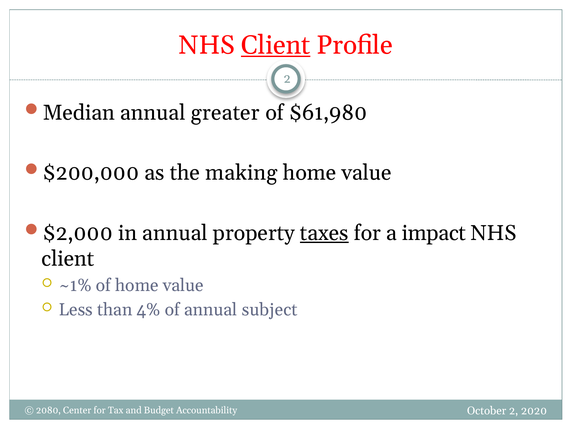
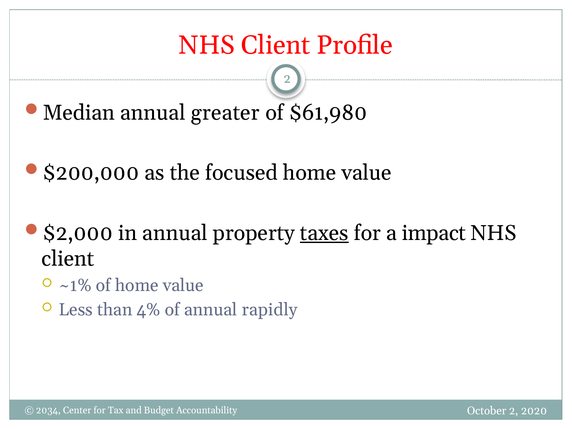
Client underline: present -> none (276, 45)
making: making -> focused (241, 173)
subject: subject -> rapidly (270, 310)
2080: 2080 -> 2034 (48, 410)
